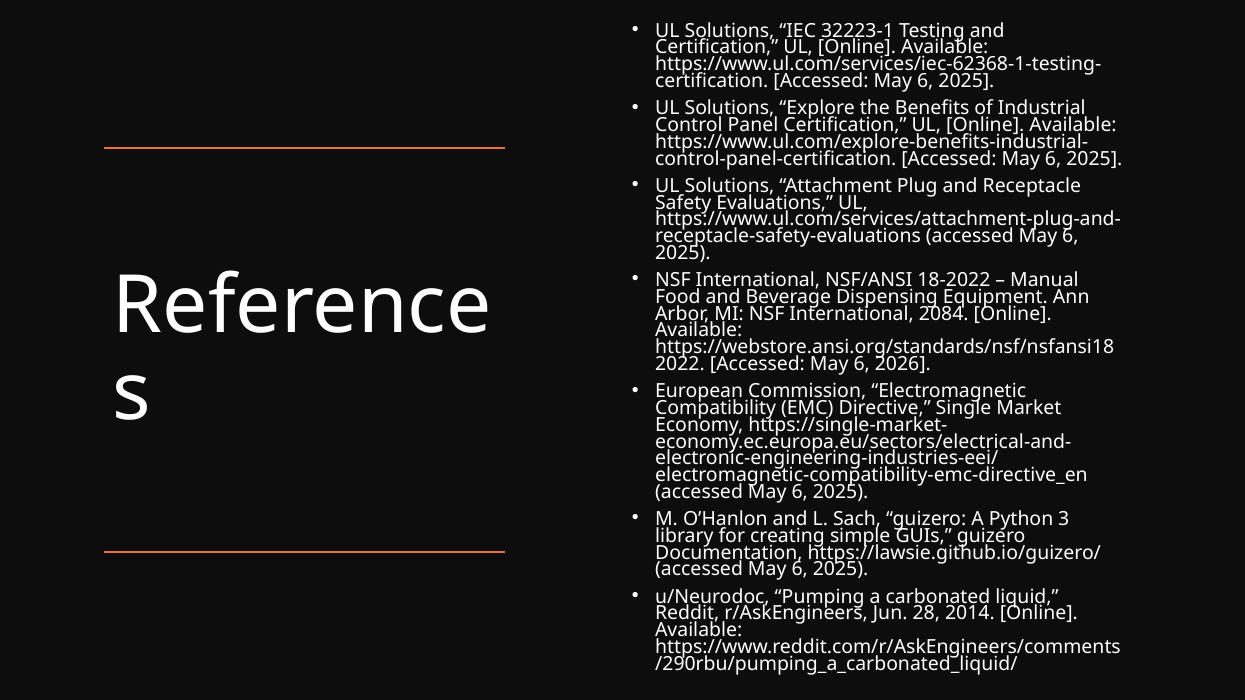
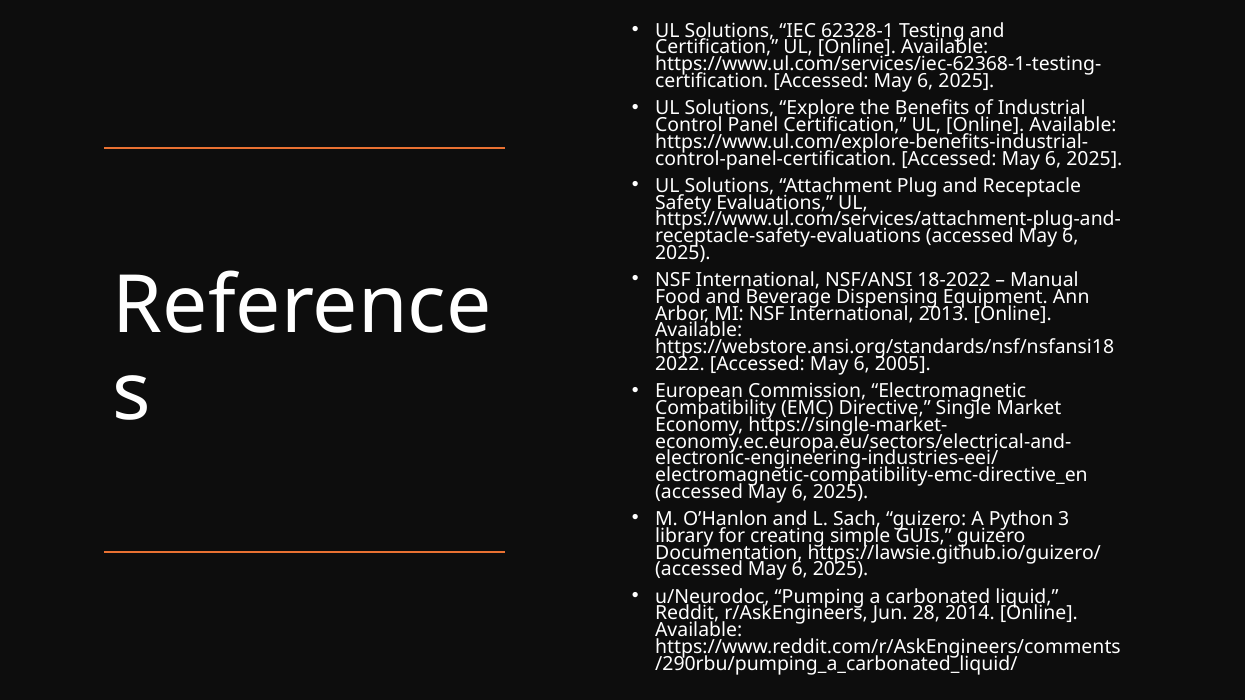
32223-1: 32223-1 -> 62328-1 (858, 31)
2084: 2084 -> 2013 (944, 314)
2026: 2026 -> 2005 (903, 364)
